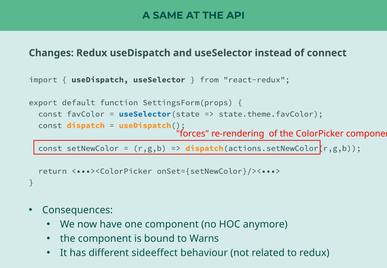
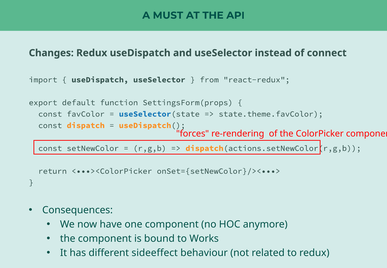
SAME: SAME -> MUST (168, 15)
Warns: Warns -> Works (204, 239)
